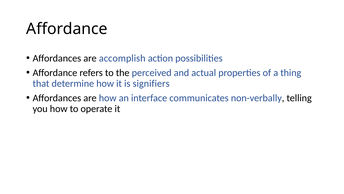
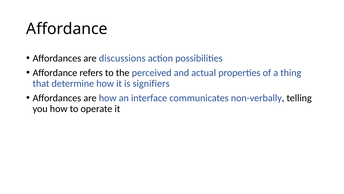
accomplish: accomplish -> discussions (122, 58)
